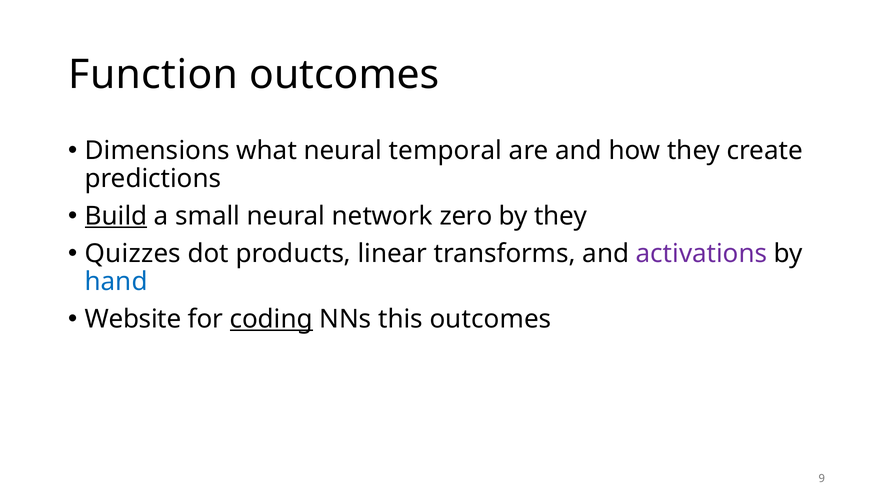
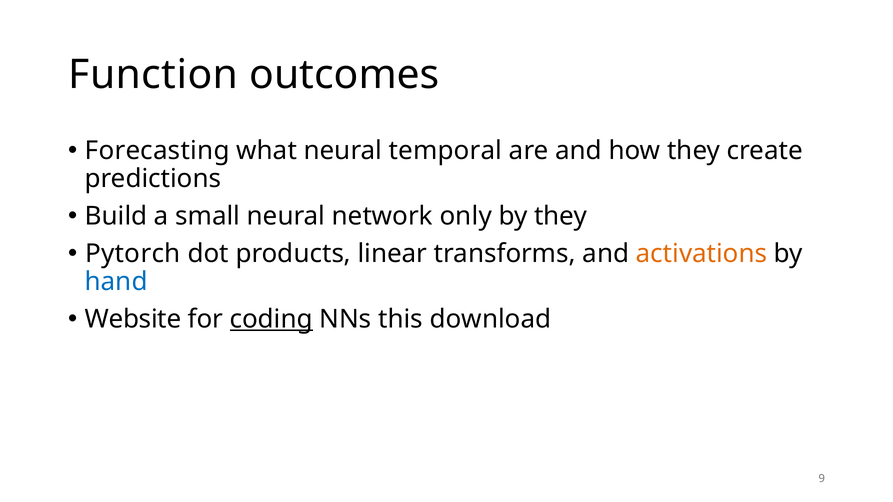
Dimensions: Dimensions -> Forecasting (157, 151)
Build underline: present -> none (116, 216)
zero: zero -> only (466, 216)
Quizzes: Quizzes -> Pytorch (133, 254)
activations colour: purple -> orange (702, 254)
this outcomes: outcomes -> download (491, 319)
